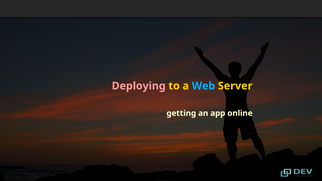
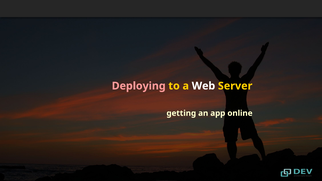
Web colour: light blue -> white (203, 86)
